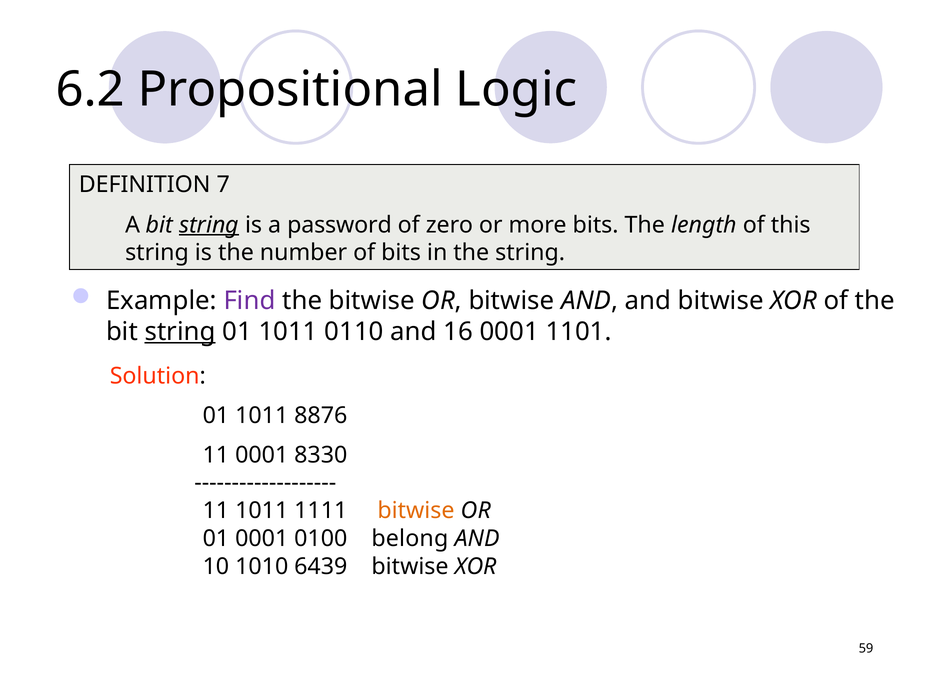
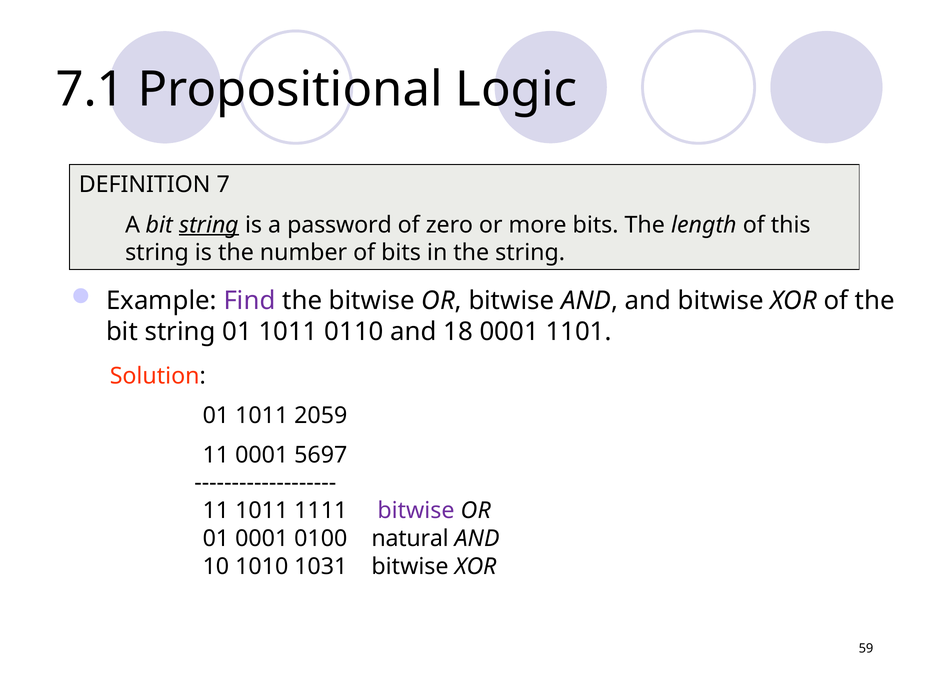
6.2: 6.2 -> 7.1 (90, 89)
string underline: present -> none (180, 332)
16: 16 -> 18 (458, 332)
8876: 8876 -> 2059 (321, 415)
8330: 8330 -> 5697 (321, 455)
bitwise colour: orange -> purple (416, 510)
belong: belong -> natural (410, 538)
6439: 6439 -> 1031 (321, 566)
